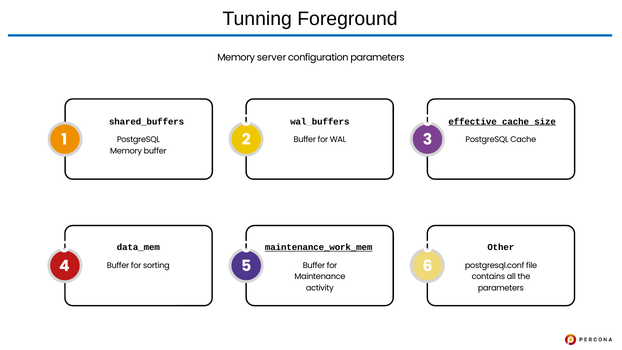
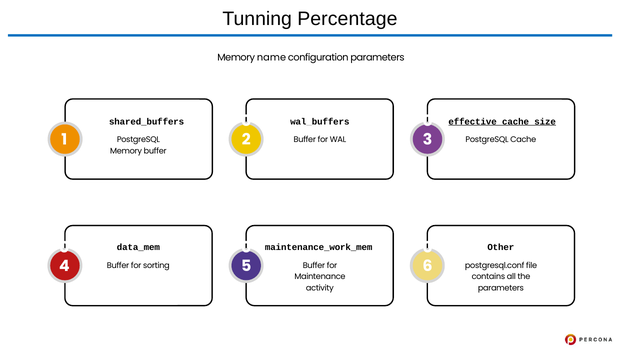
Foreground: Foreground -> Percentage (347, 19)
server: server -> name (271, 58)
maintenance_work_mem underline: present -> none (319, 247)
